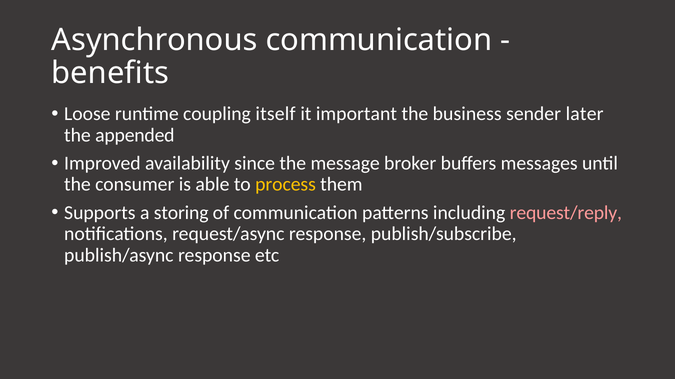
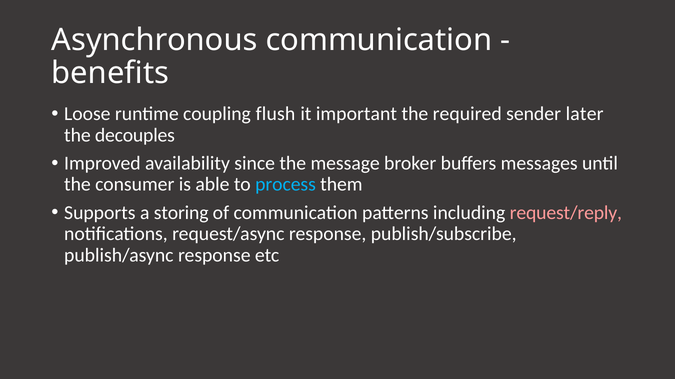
itself: itself -> flush (275, 114)
business: business -> required (467, 114)
appended: appended -> decouples (135, 135)
process colour: yellow -> light blue (285, 185)
